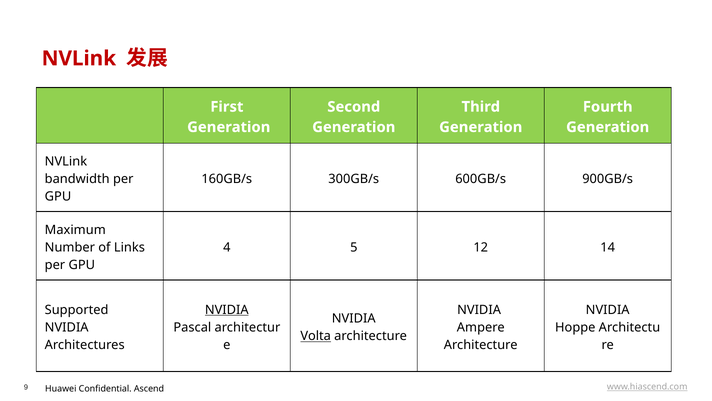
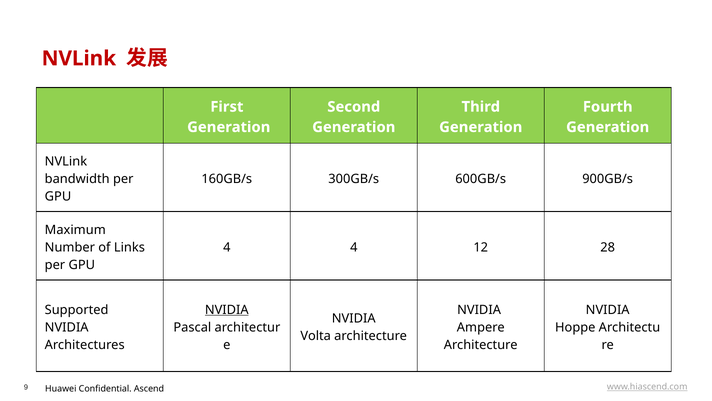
4 5: 5 -> 4 (354, 247)
14: 14 -> 28 (608, 247)
Volta underline: present -> none (316, 336)
